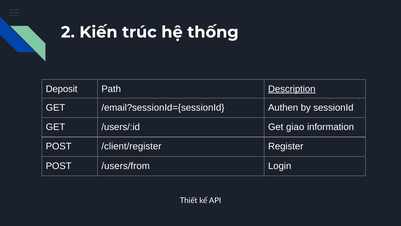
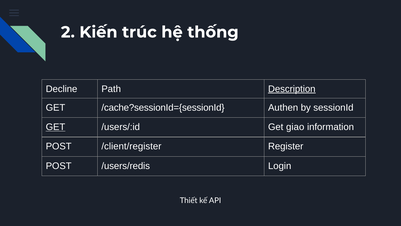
Deposit: Deposit -> Decline (62, 89)
/email?sessionId={sessionId: /email?sessionId={sessionId -> /cache?sessionId={sessionId (163, 107)
GET underline: none -> present (56, 127)
/users/from: /users/from -> /users/redis (126, 166)
